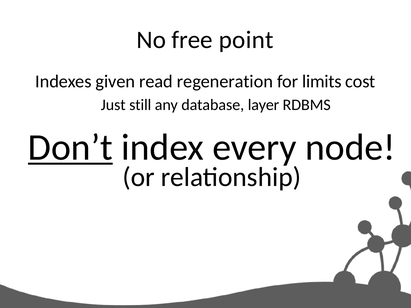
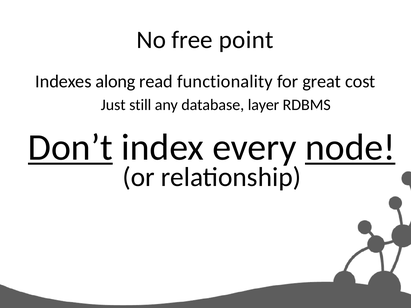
given: given -> along (115, 82)
regeneration: regeneration -> functionality (225, 82)
limits: limits -> great (322, 82)
node underline: none -> present (350, 148)
